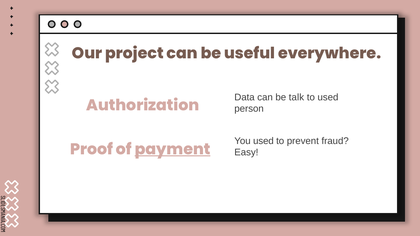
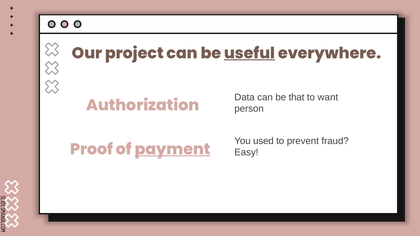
useful underline: none -> present (250, 53)
talk: talk -> that (297, 97)
to used: used -> want (328, 97)
